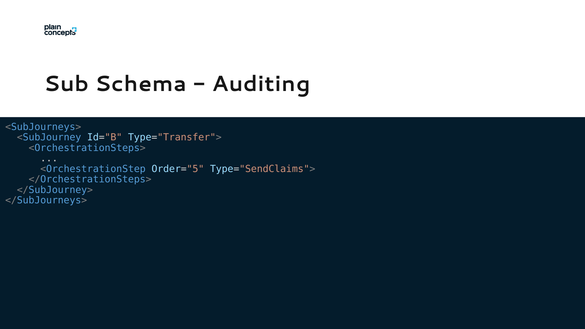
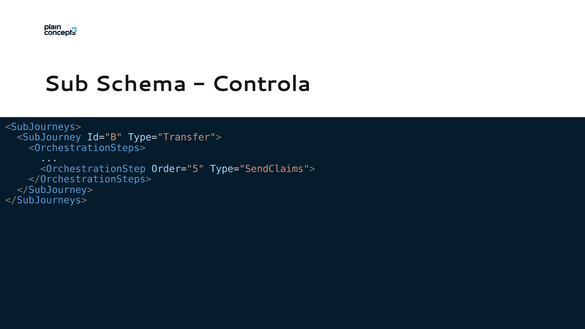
Auditing: Auditing -> Controla (261, 84)
